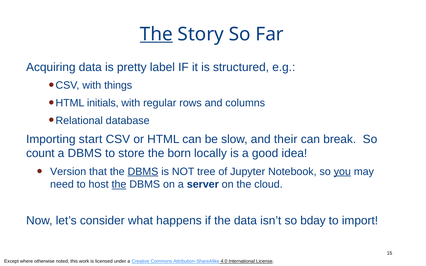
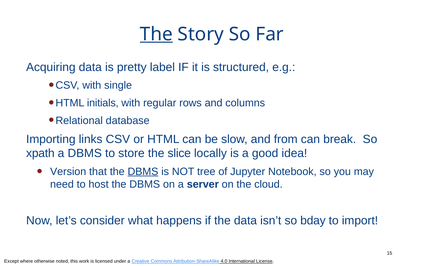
things: things -> single (118, 85)
start: start -> links (91, 139)
their: their -> from (286, 139)
count: count -> xpath (40, 153)
born: born -> slice (179, 153)
you underline: present -> none (342, 172)
the underline: present -> none (119, 184)
